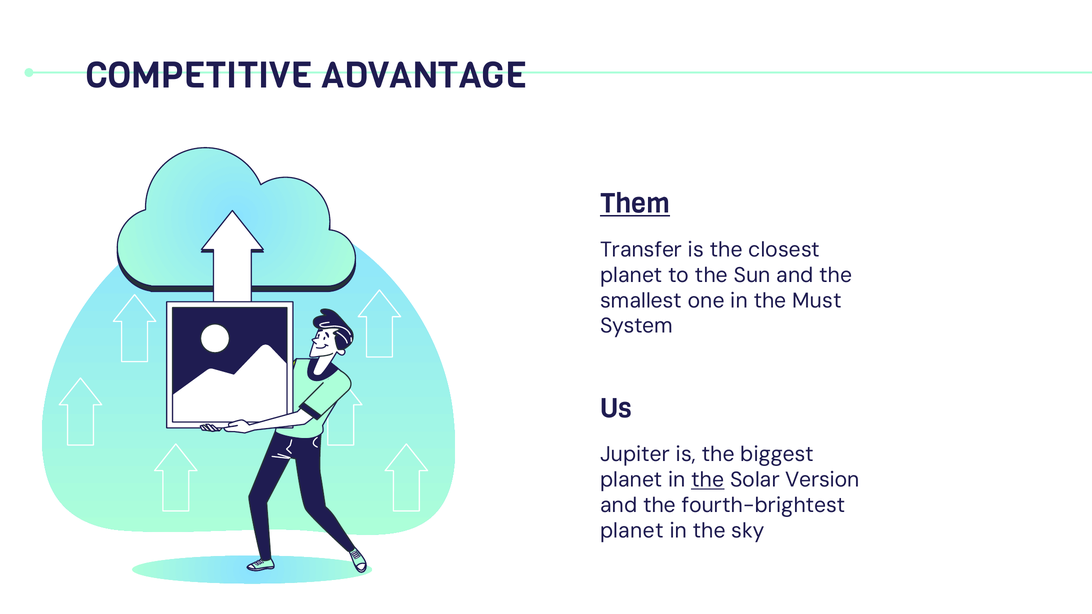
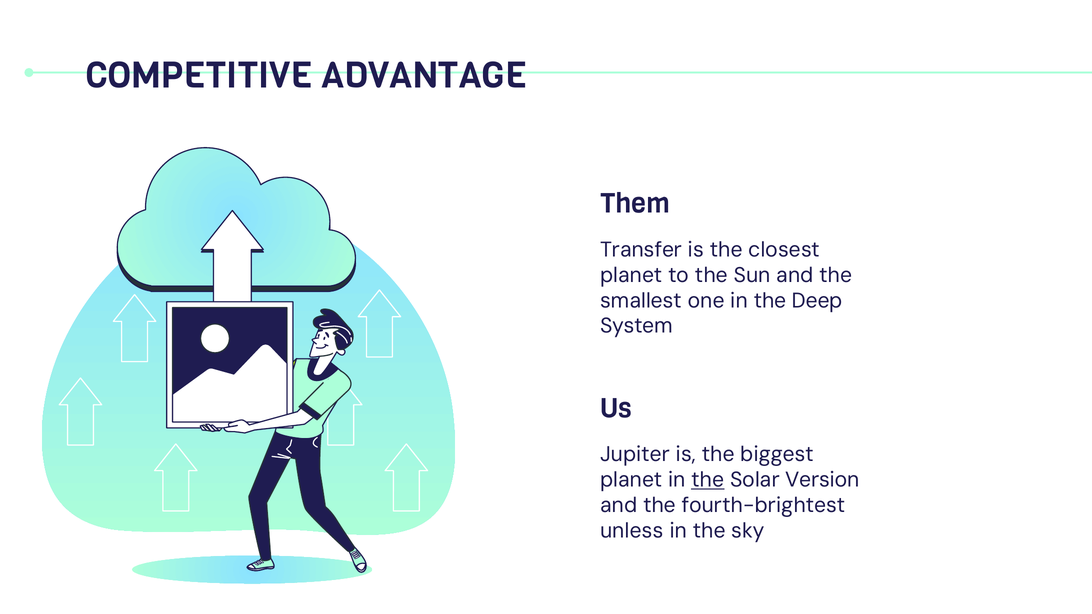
Them underline: present -> none (635, 204)
Must: Must -> Deep (817, 301)
planet: planet -> unless (632, 531)
